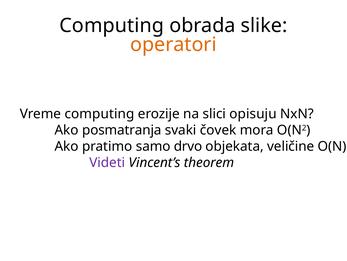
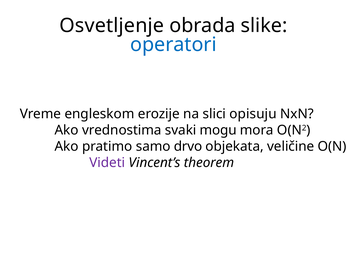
Computing: Computing -> Osvetljenje (112, 26)
operatori colour: orange -> blue (173, 45)
Vreme computing: computing -> engleskom (99, 114)
posmatranja: posmatranja -> vrednostima (122, 130)
čovek: čovek -> mogu (218, 130)
